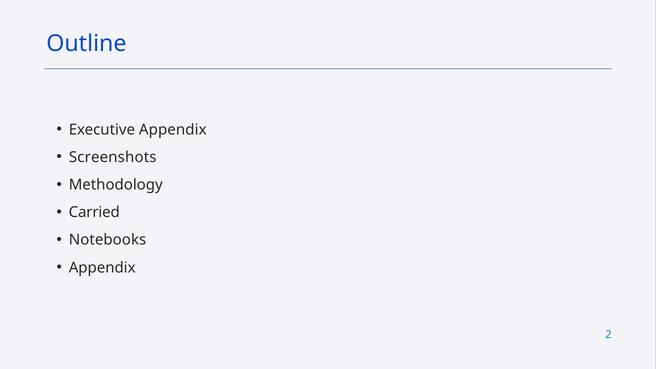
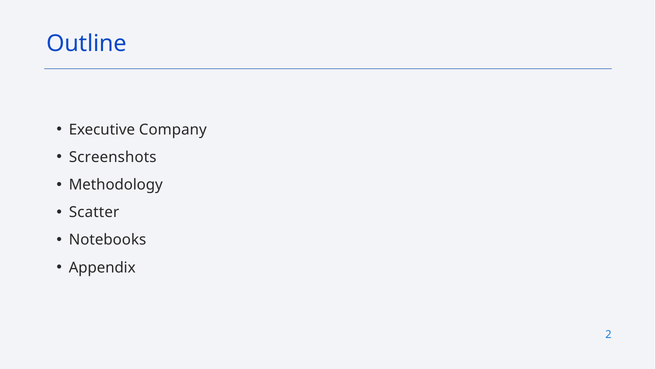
Executive Appendix: Appendix -> Company (173, 130)
Carried: Carried -> Scatter (94, 212)
